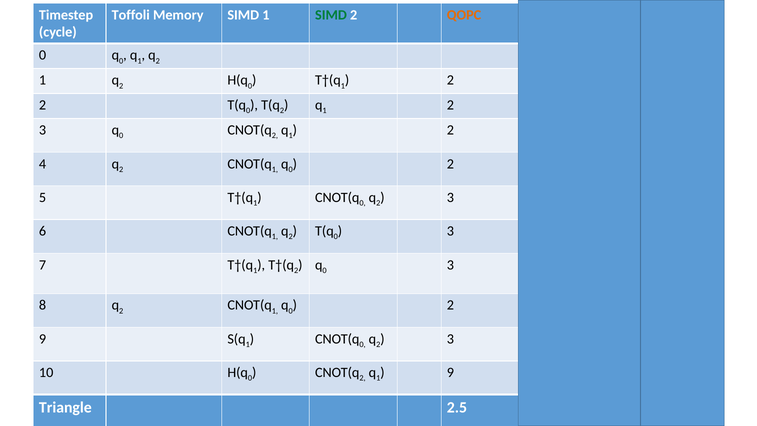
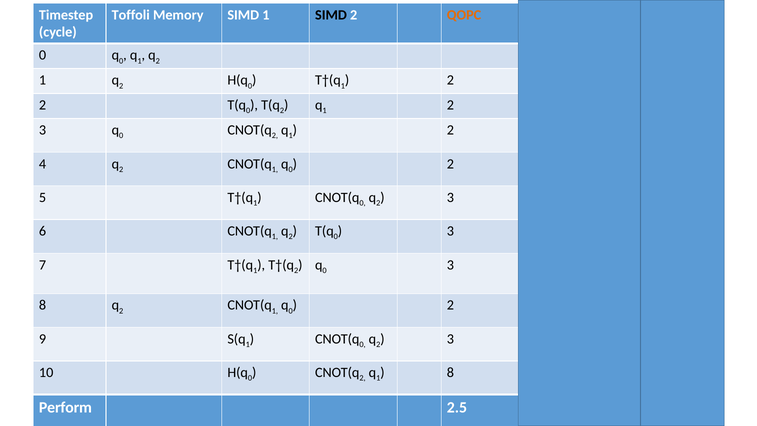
SIMD colour: green -> black (331, 15)
9: 9 -> 8 (450, 372)
Triangle: Triangle -> Perform (65, 407)
